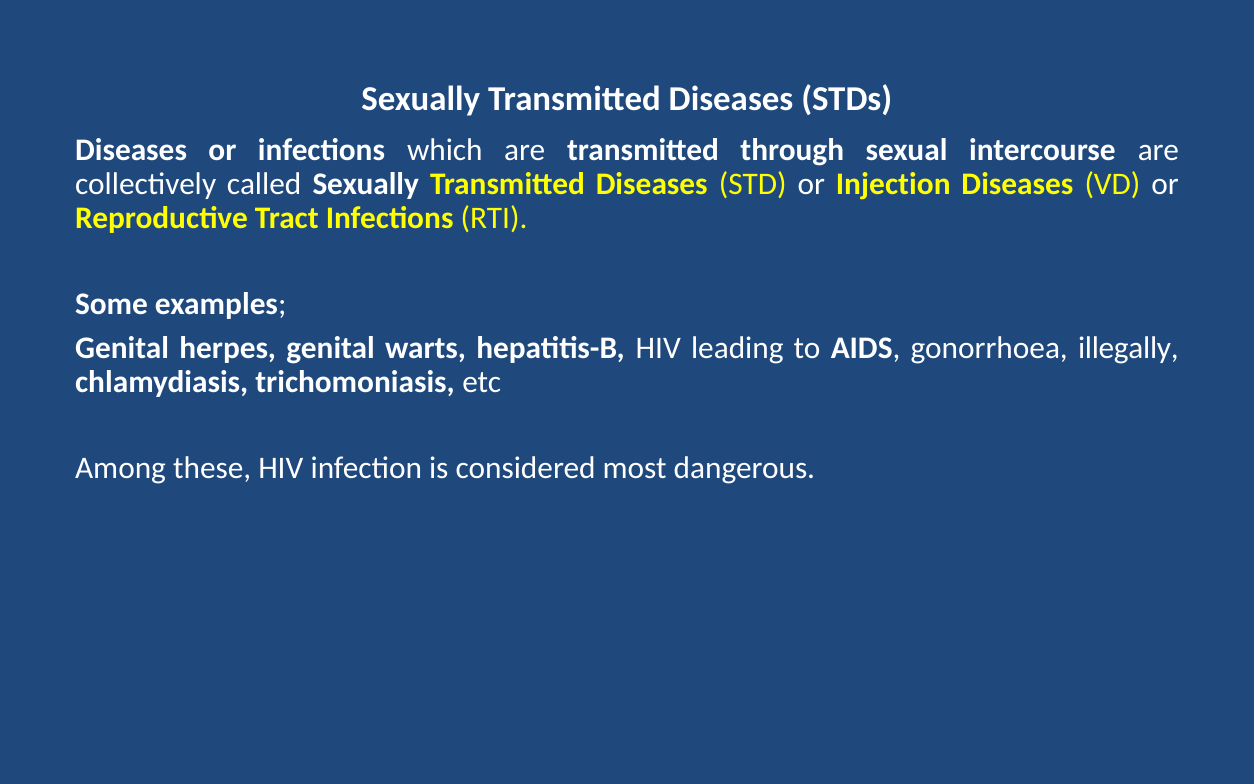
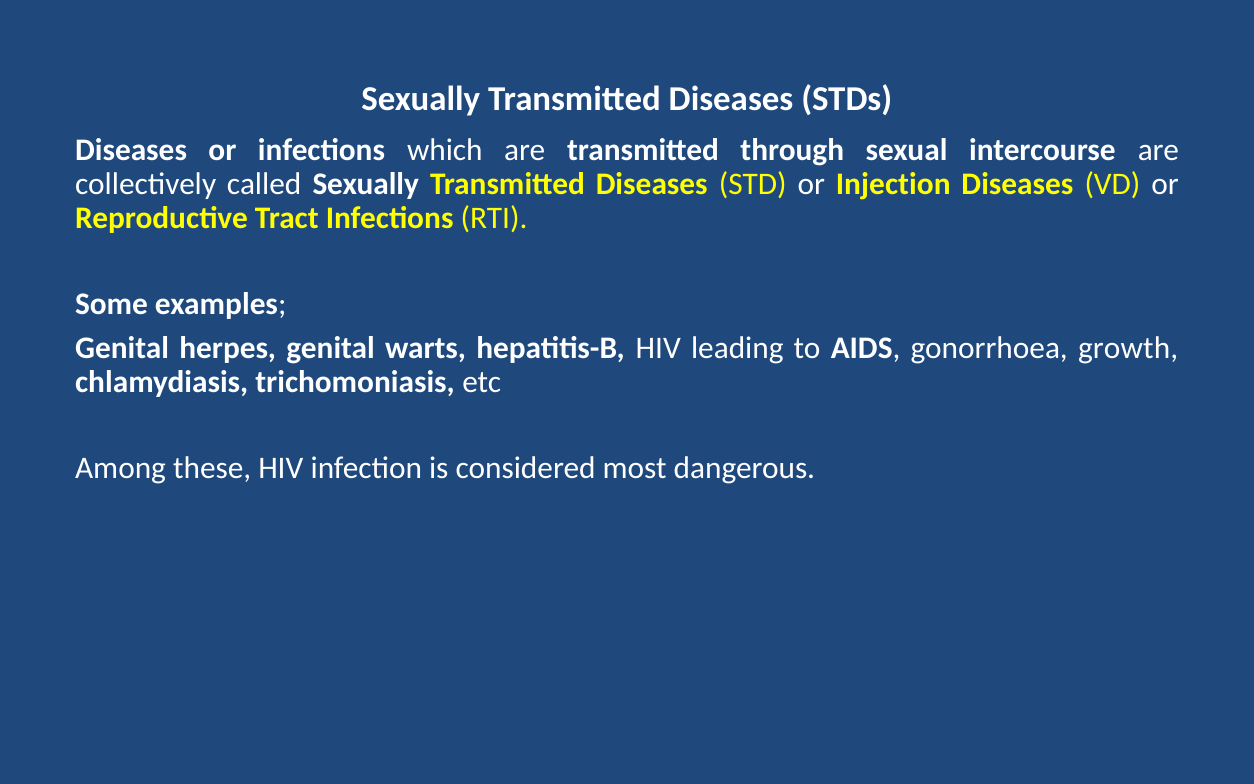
illegally: illegally -> growth (1128, 348)
